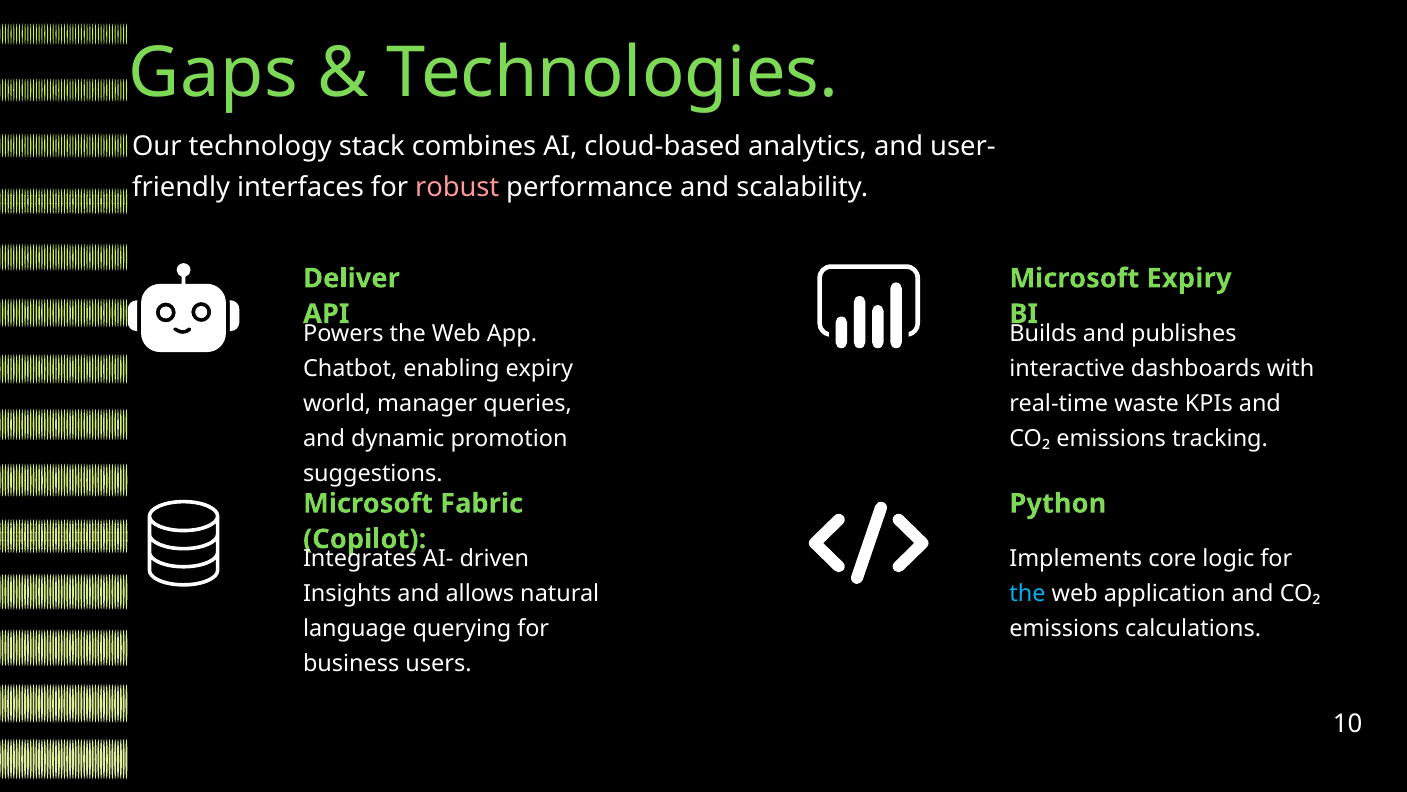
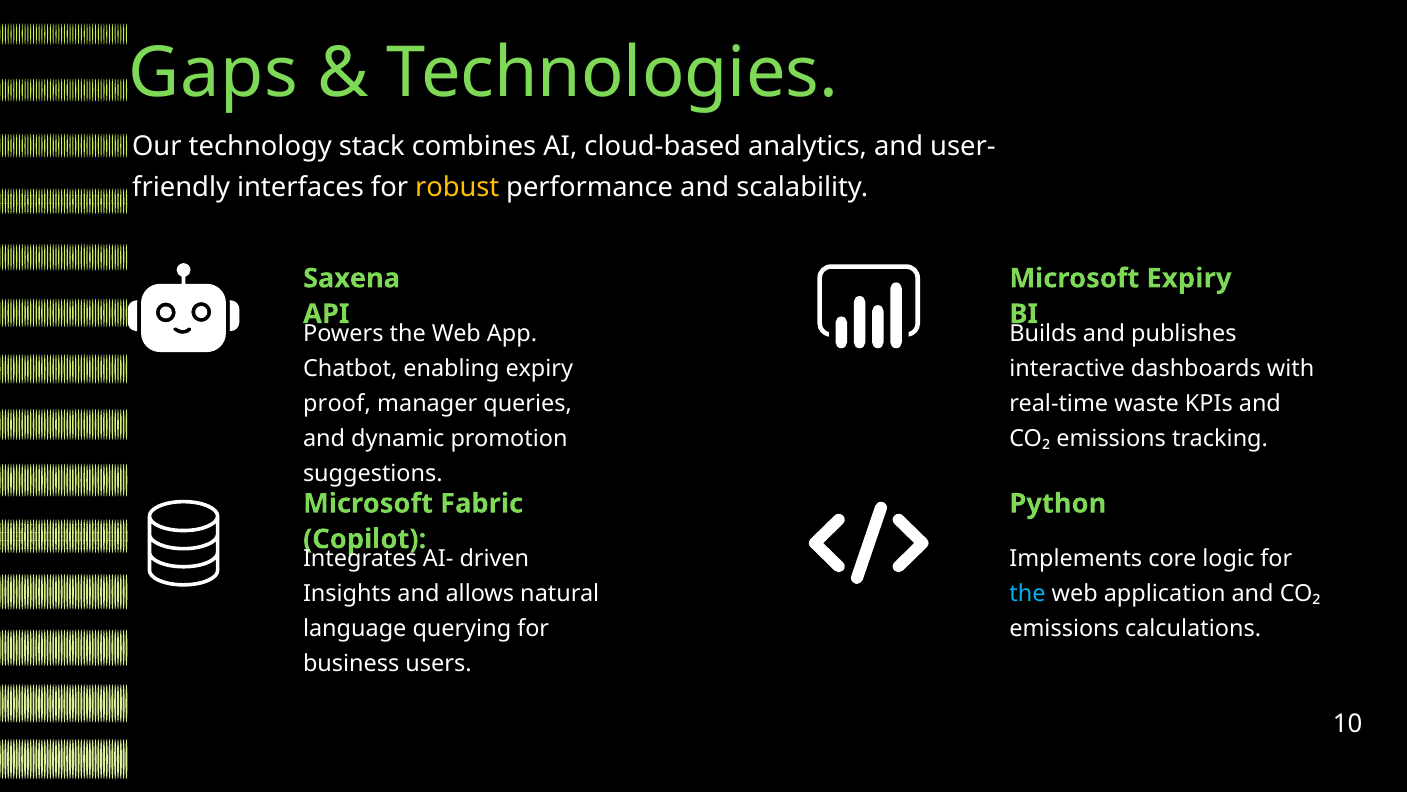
robust colour: pink -> yellow (457, 187)
Deliver: Deliver -> Saxena (352, 278)
world: world -> proof (337, 404)
